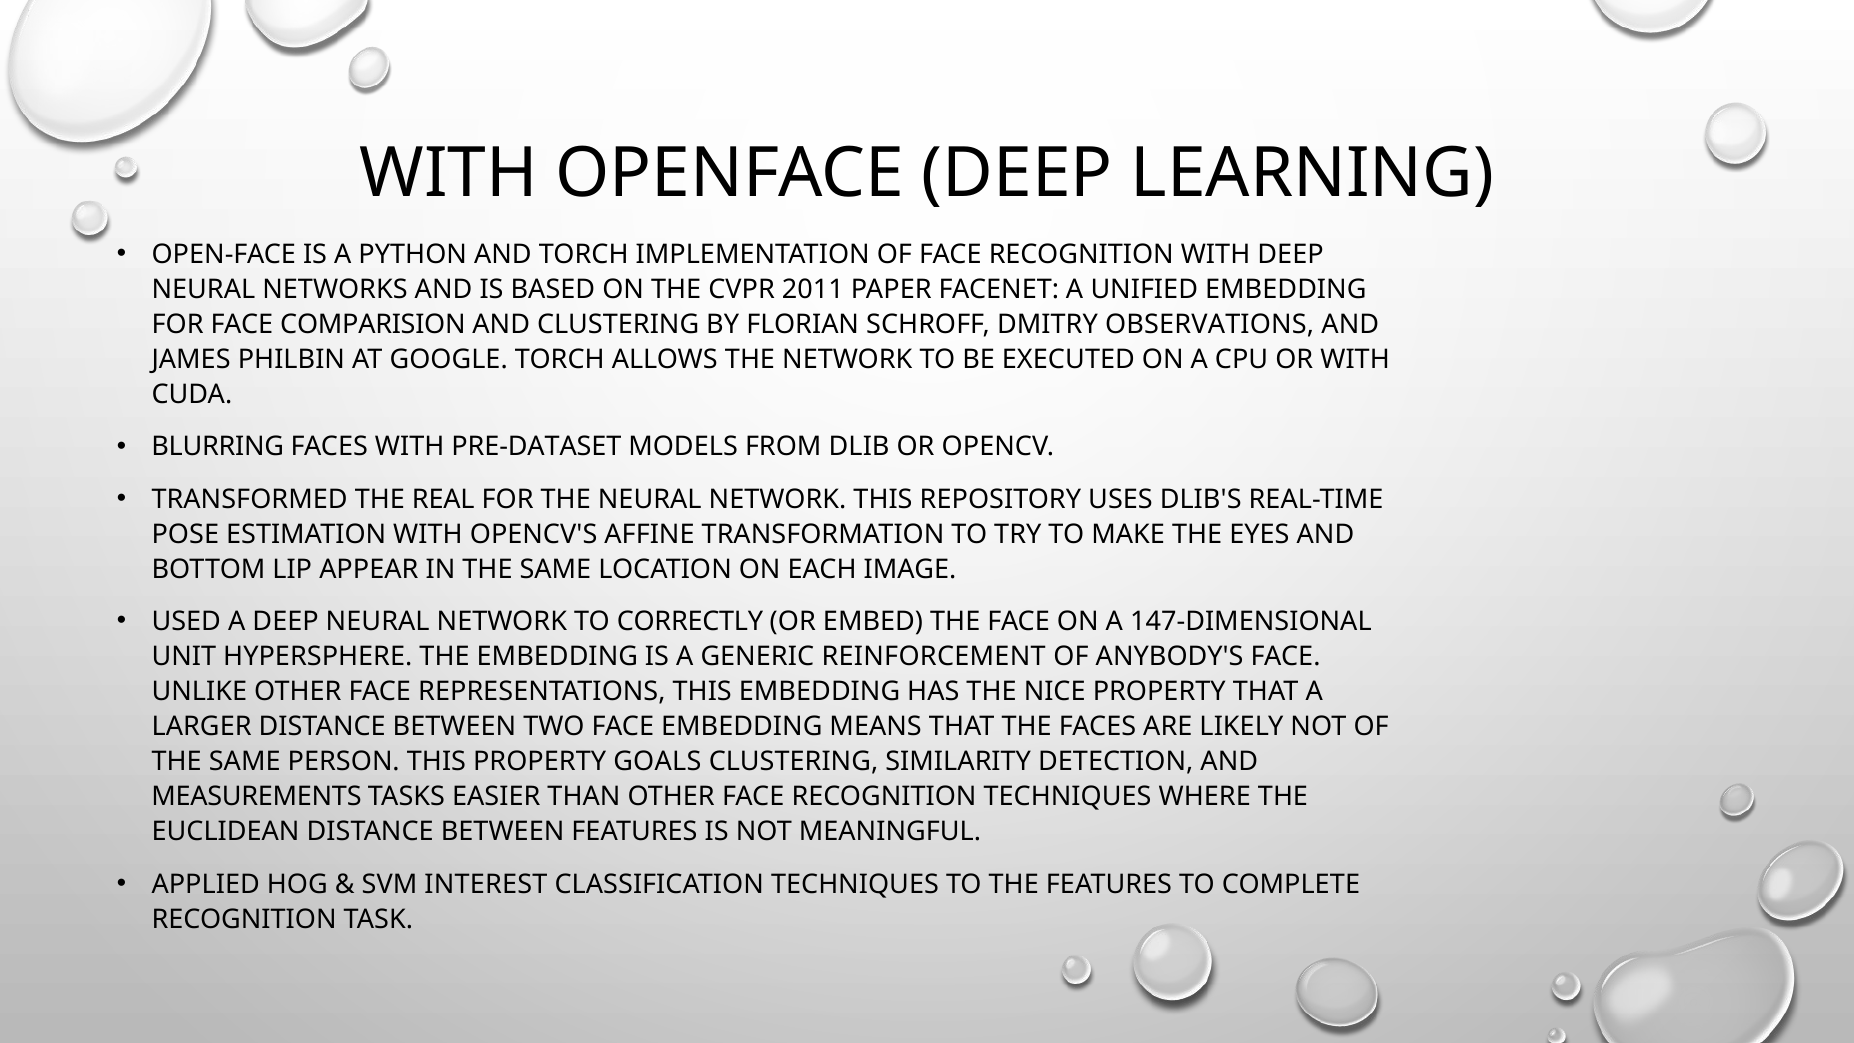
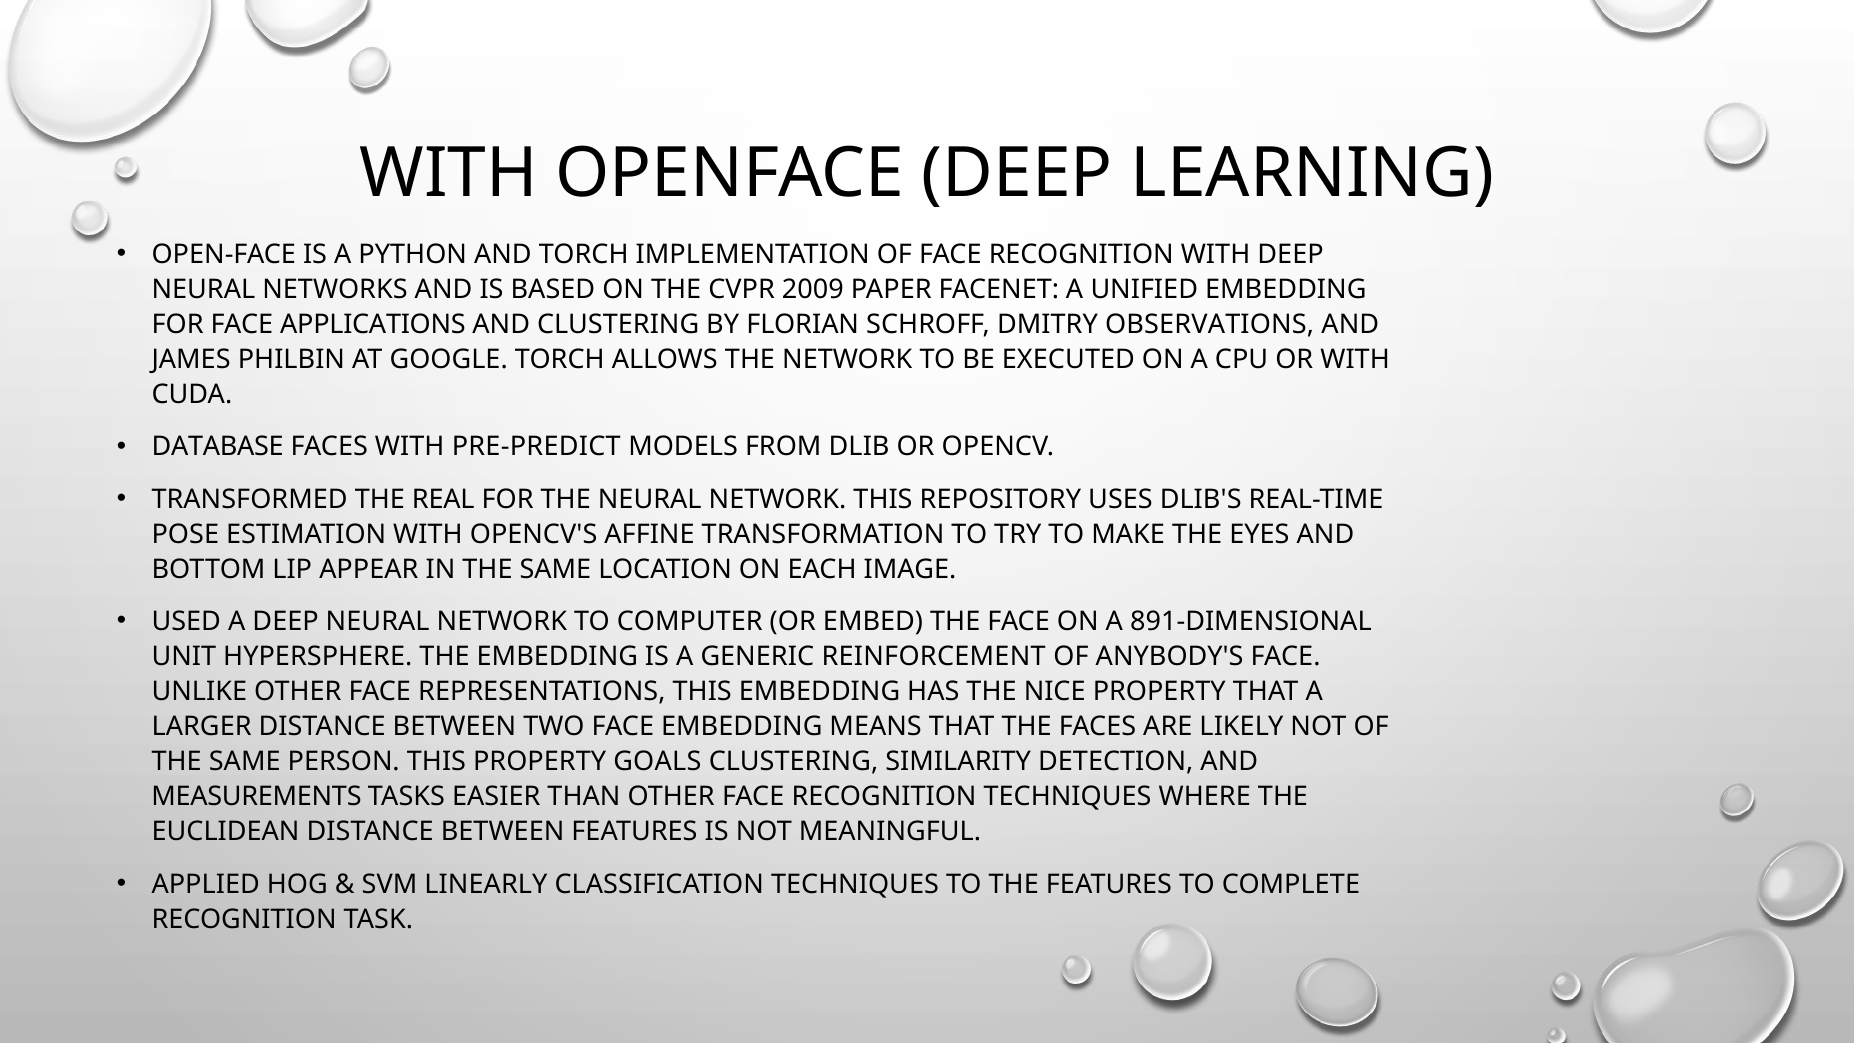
2011: 2011 -> 2009 (813, 289)
COMPARISION: COMPARISION -> APPLICATIONS (373, 324)
BLURRING: BLURRING -> DATABASE (218, 447)
PRE-DATASET: PRE-DATASET -> PRE-PREDICT (536, 447)
CORRECTLY: CORRECTLY -> COMPUTER (690, 622)
147-DIMENSIONAL: 147-DIMENSIONAL -> 891-DIMENSIONAL (1251, 622)
INTEREST: INTEREST -> LINEARLY (486, 884)
